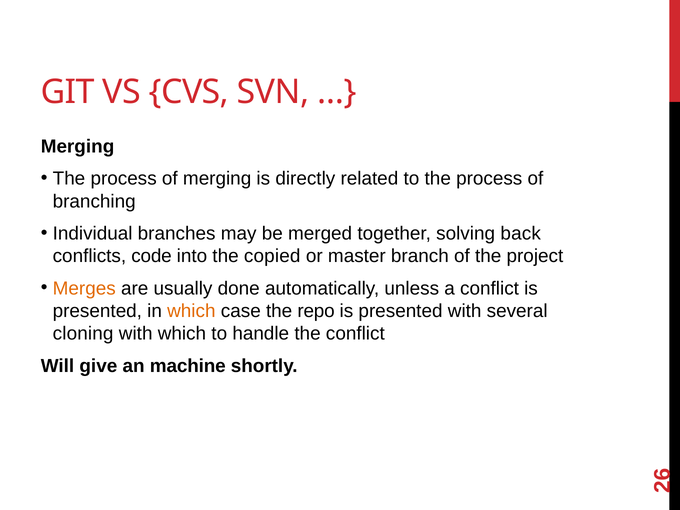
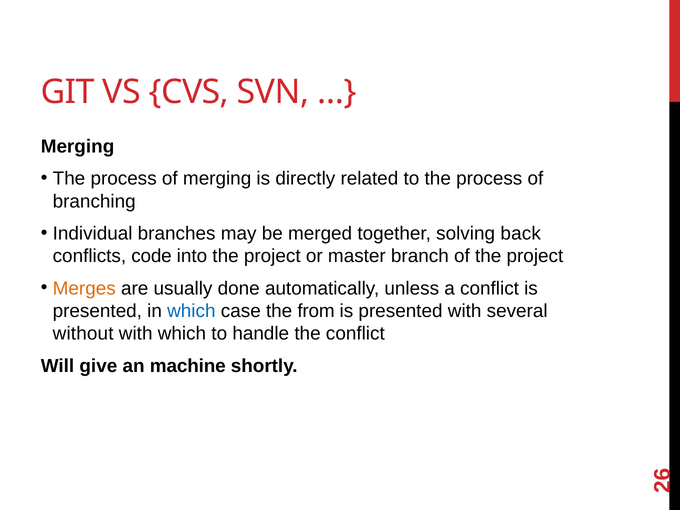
into the copied: copied -> project (272, 256)
which colour: orange -> blue (191, 311)
repo: repo -> from (316, 311)
cloning: cloning -> without (83, 334)
